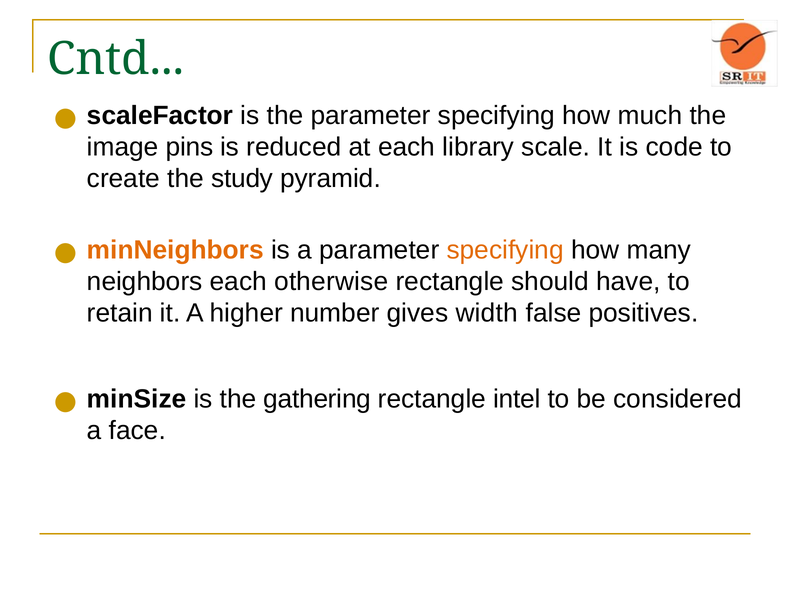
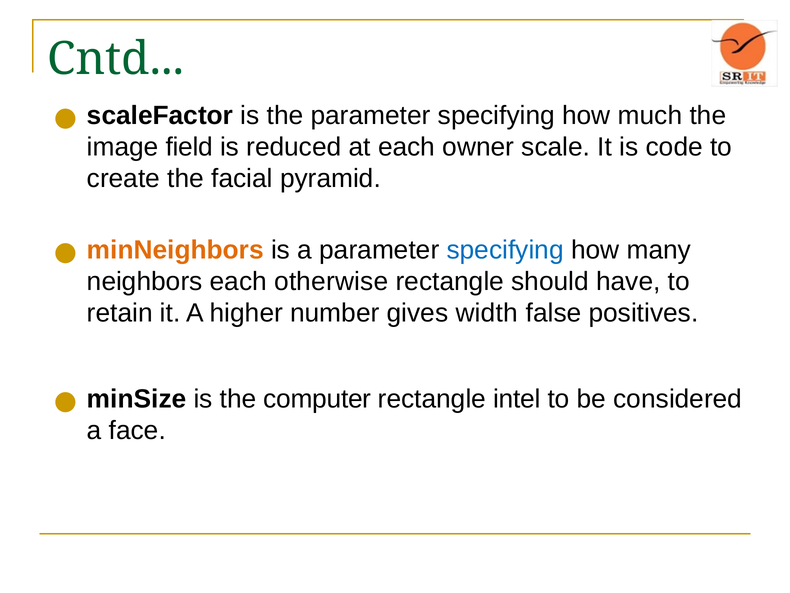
pins: pins -> field (189, 147)
library: library -> owner (478, 147)
study: study -> facial (242, 179)
specifying colour: orange -> blue (505, 250)
gathering: gathering -> computer (317, 399)
